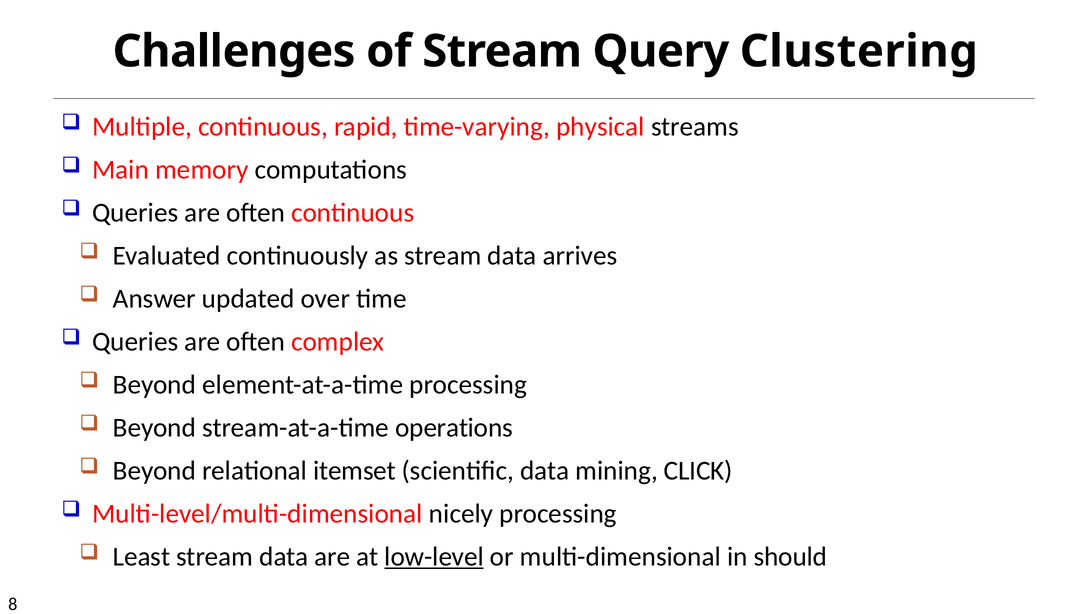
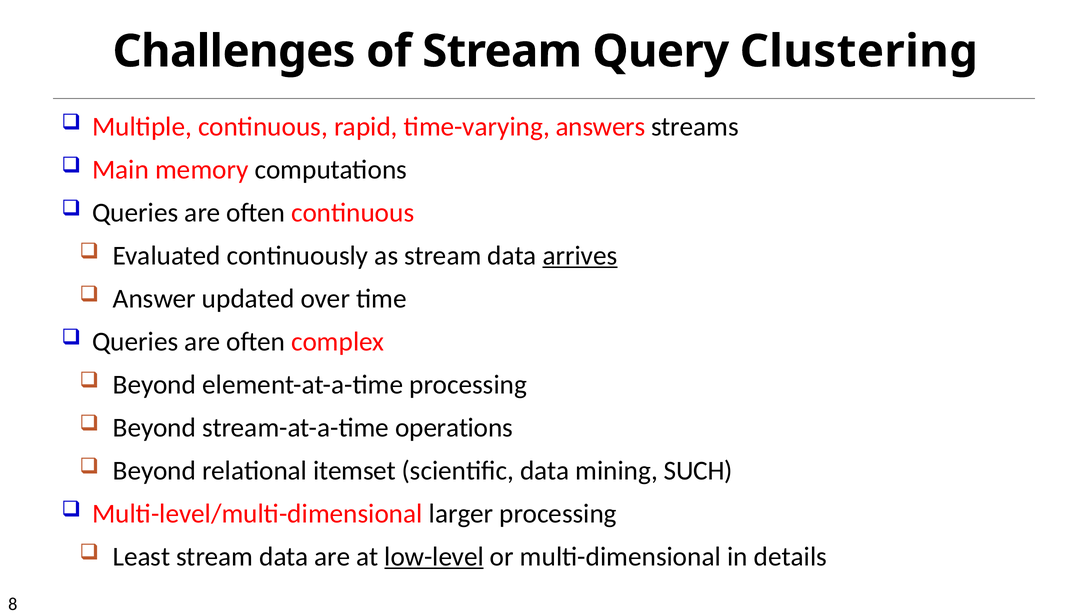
physical: physical -> answers (600, 127)
arrives underline: none -> present (580, 255)
CLICK: CLICK -> SUCH (698, 470)
nicely: nicely -> larger (461, 513)
should: should -> details (790, 556)
